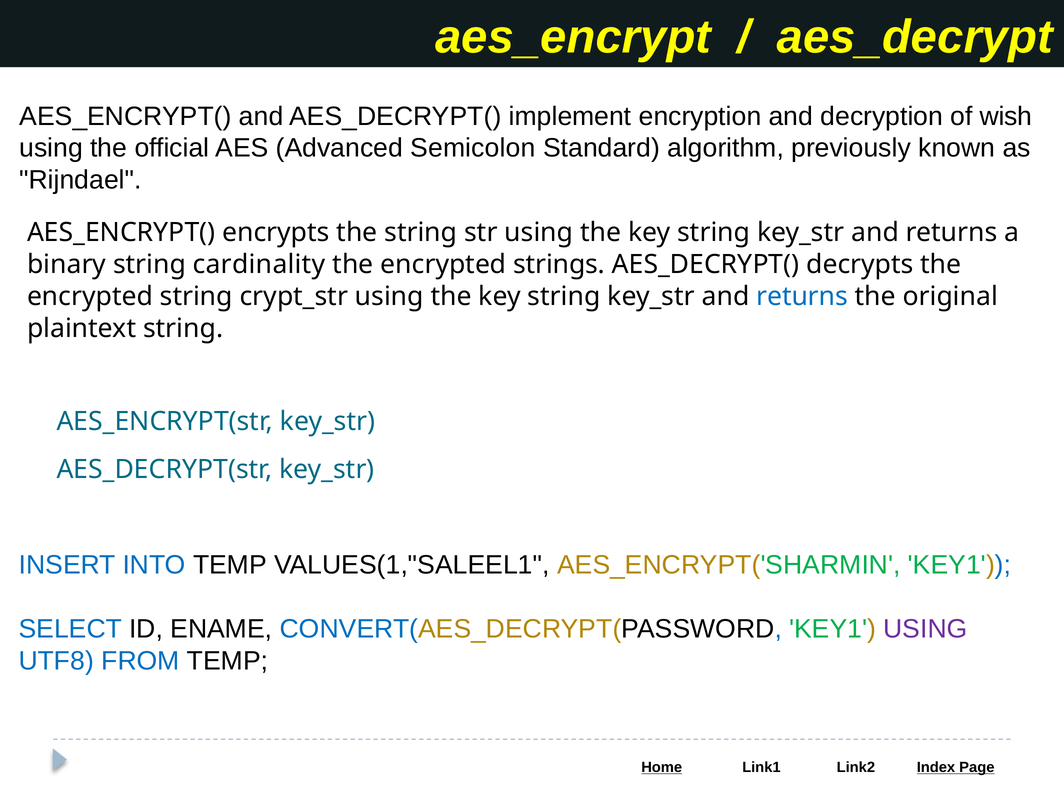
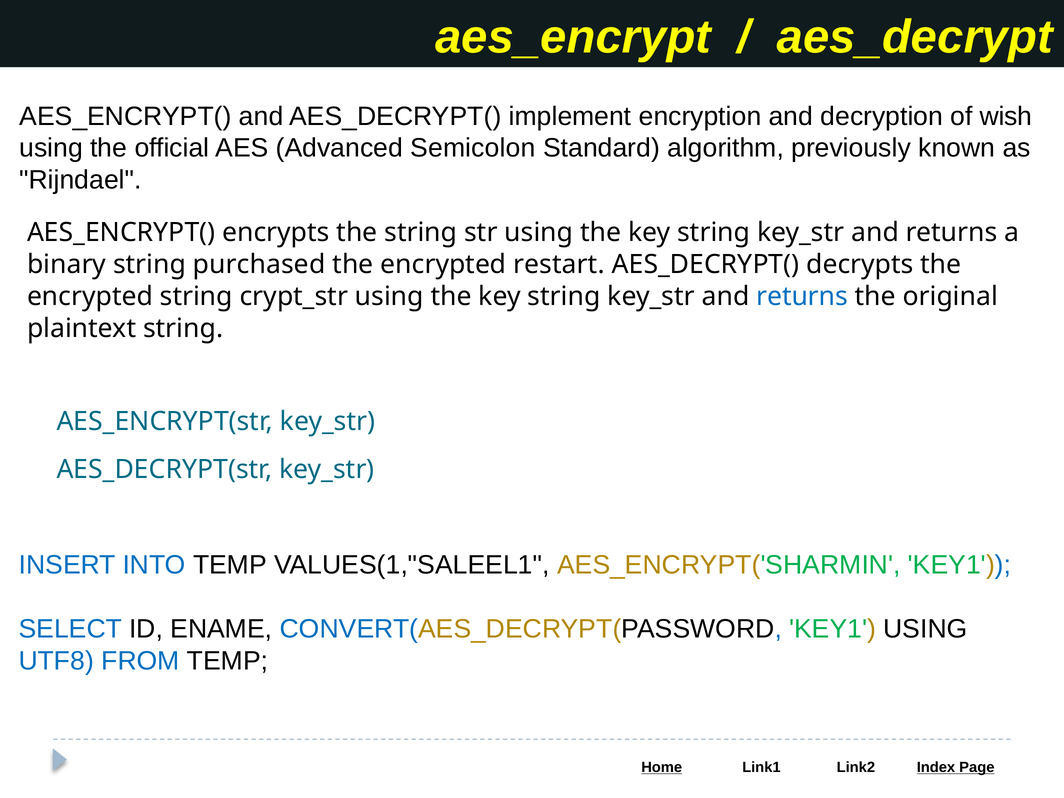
cardinality: cardinality -> purchased (259, 264)
strings: strings -> restart (559, 264)
USING colour: purple -> black (925, 629)
